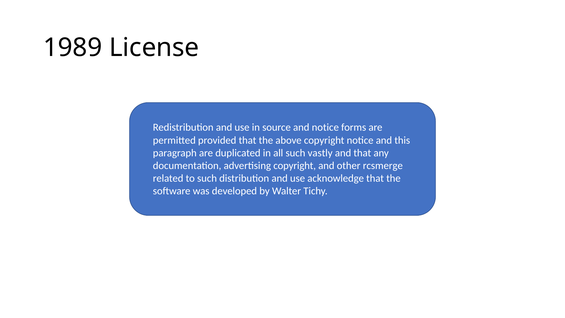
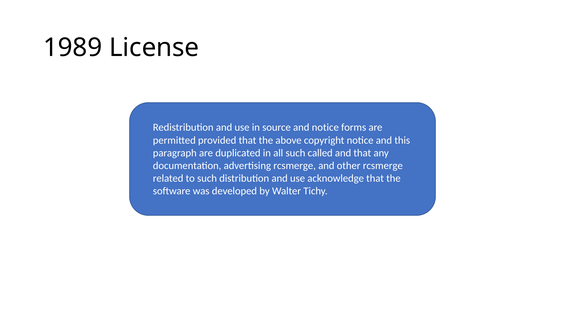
vastly: vastly -> called (320, 153)
advertising copyright: copyright -> rcsmerge (295, 166)
